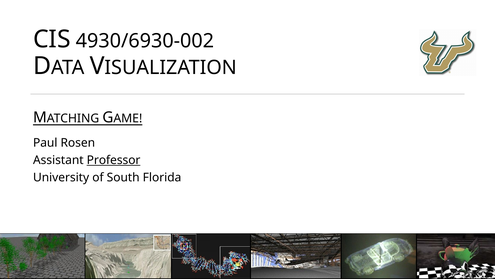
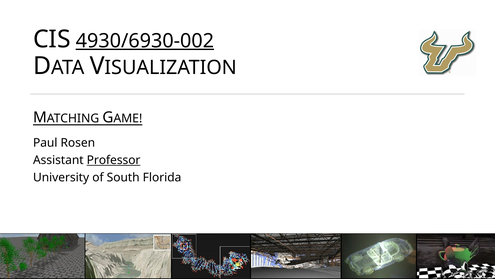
4930/6930-002 underline: none -> present (145, 41)
